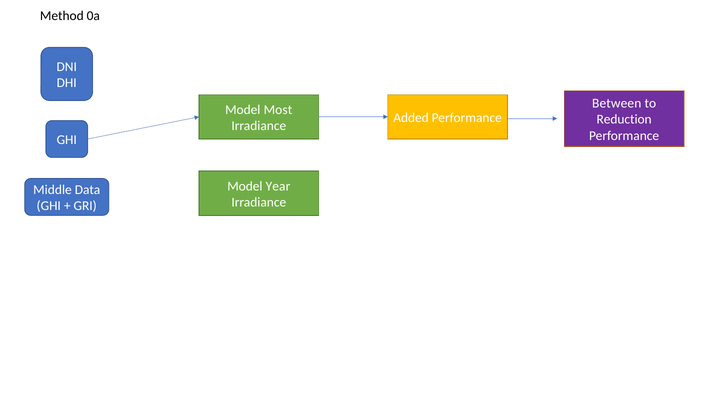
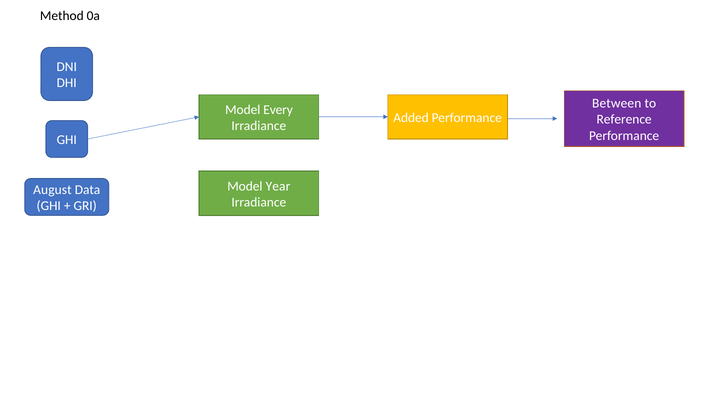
Most: Most -> Every (278, 110)
Reduction: Reduction -> Reference (624, 119)
Middle: Middle -> August (52, 190)
